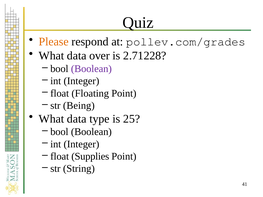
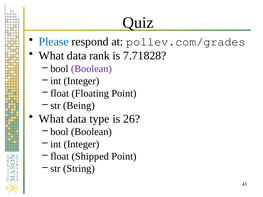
Please colour: orange -> blue (54, 42)
over: over -> rank (100, 56)
2.71228: 2.71228 -> 7.71828 (145, 56)
25: 25 -> 26 (132, 119)
Supplies: Supplies -> Shipped (90, 157)
